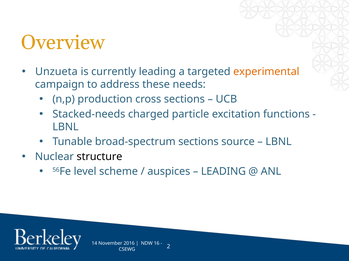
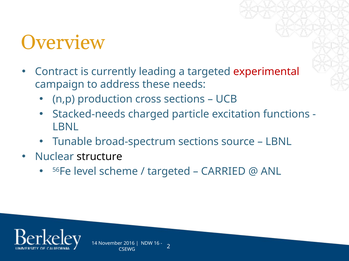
Unzueta: Unzueta -> Contract (56, 72)
experimental colour: orange -> red (266, 72)
auspices: auspices -> targeted (169, 172)
LEADING: LEADING -> CARRIED (223, 172)
